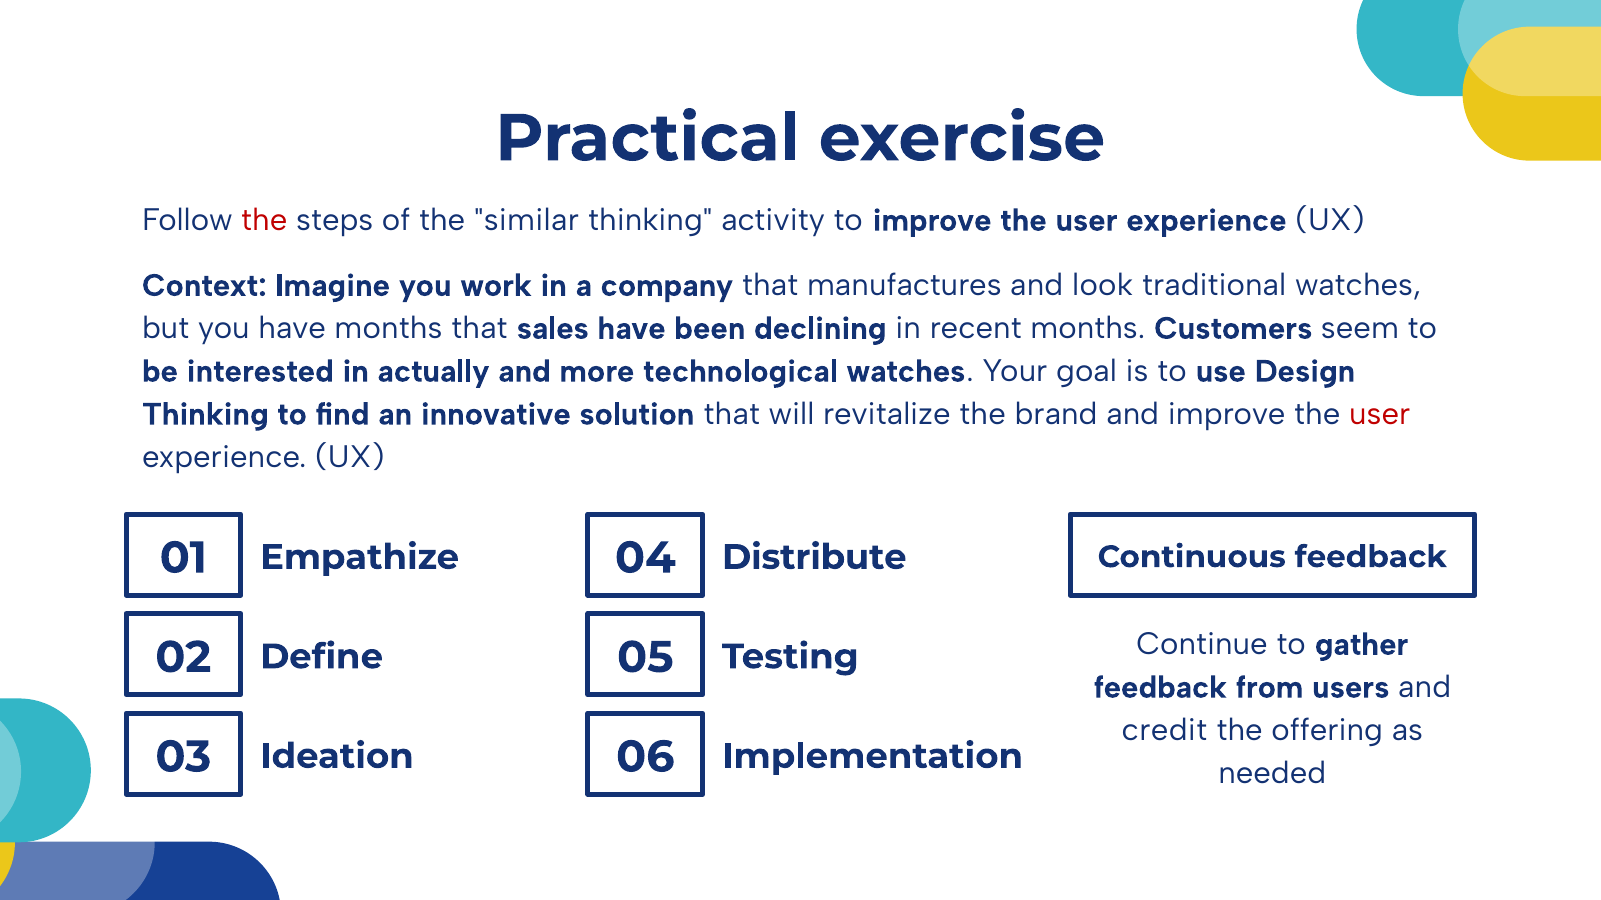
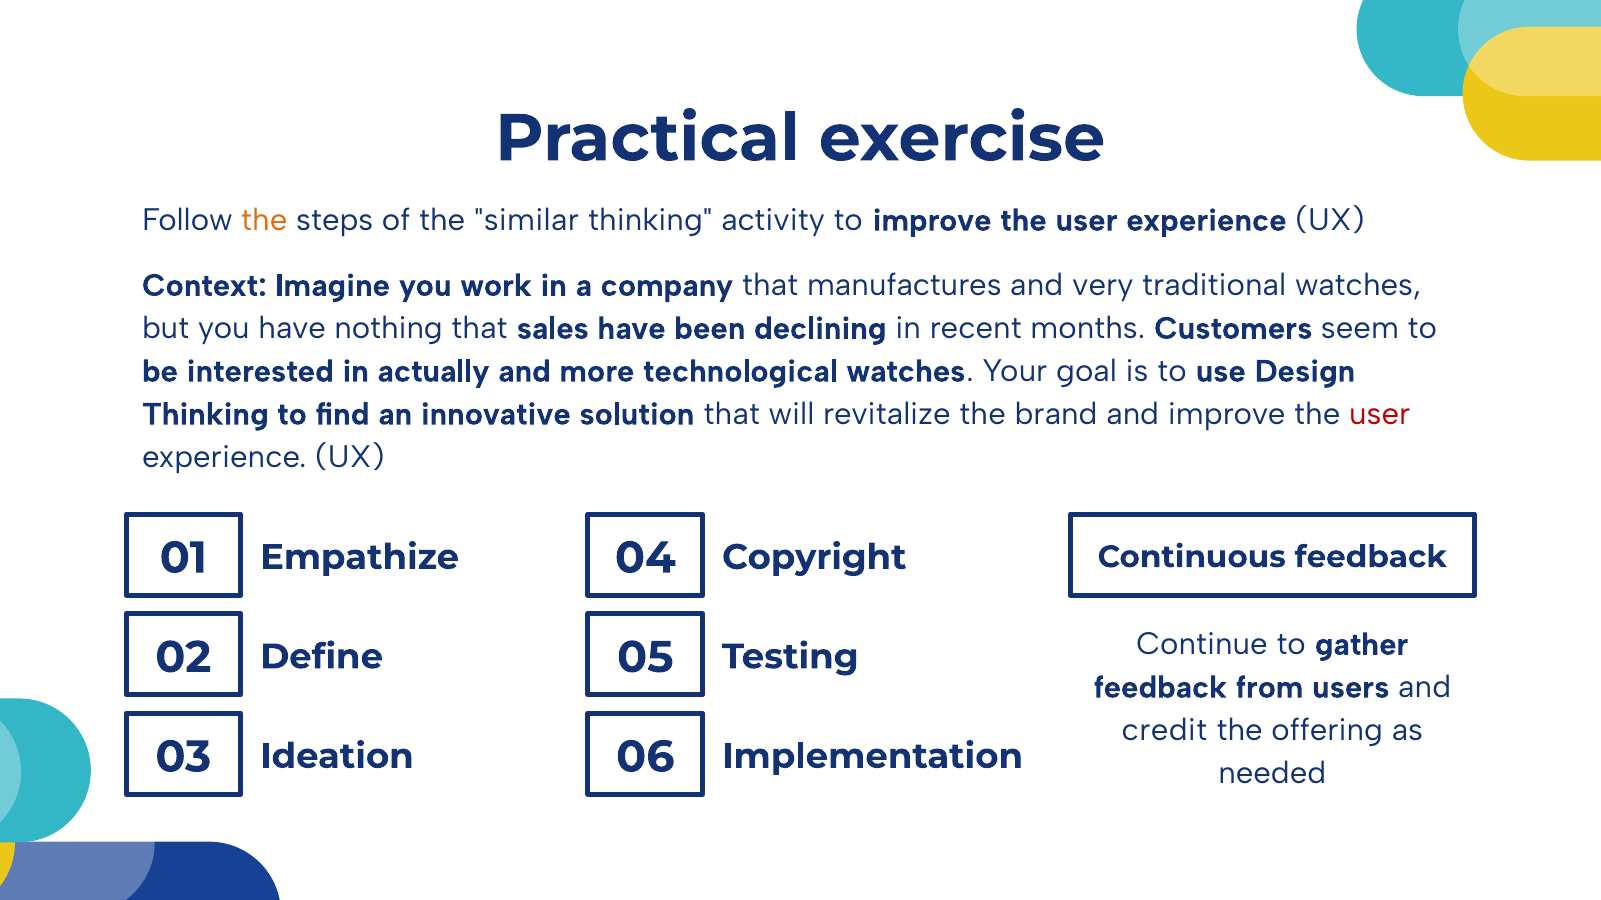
the colour: red -> orange (264, 221)
look: look -> very (1103, 286)
have months: months -> nothing (389, 329)
Distribute: Distribute -> Copyright (814, 558)
